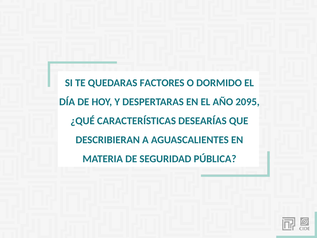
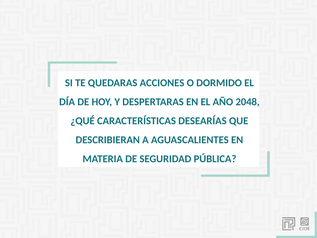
FACTORES: FACTORES -> ACCIONES (162, 83)
2095: 2095 -> 2048 (248, 102)
